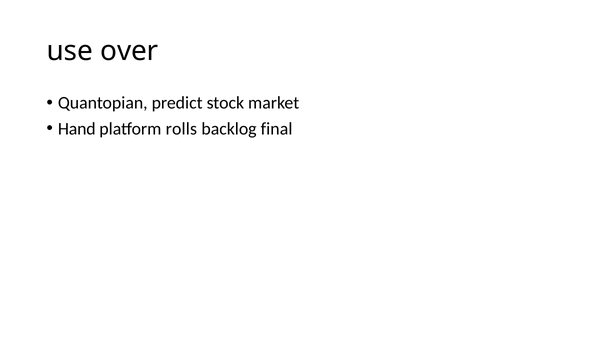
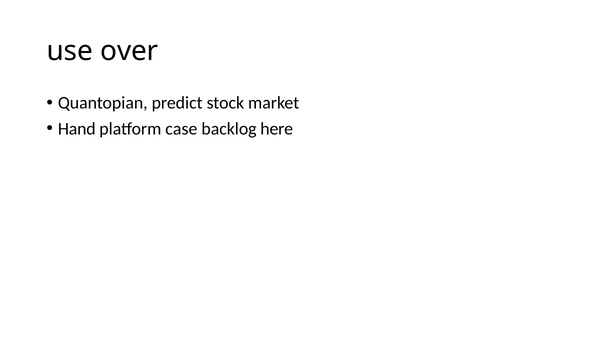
rolls: rolls -> case (181, 129)
final: final -> here (277, 129)
